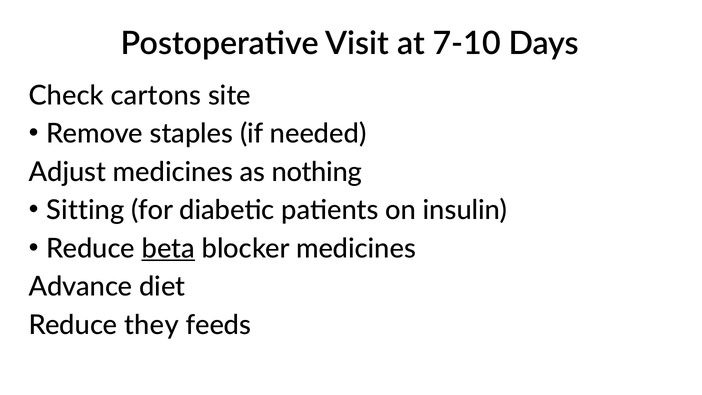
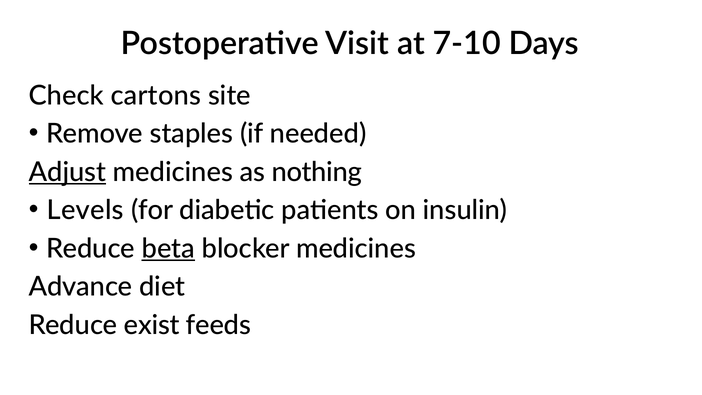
Adjust underline: none -> present (67, 172)
Sitting: Sitting -> Levels (85, 210)
they: they -> exist (152, 325)
